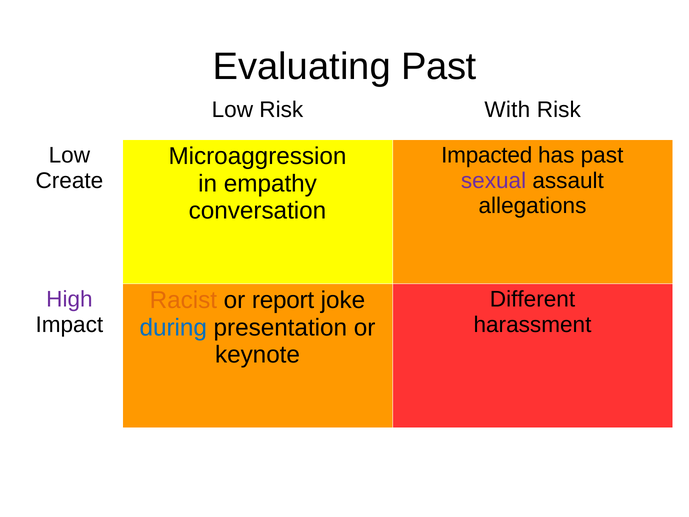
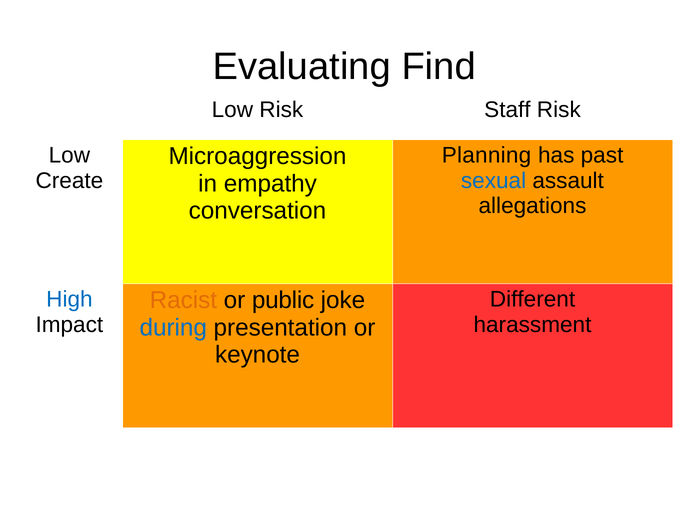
Evaluating Past: Past -> Find (439, 66)
With: With -> Staff (507, 110)
Impacted: Impacted -> Planning (487, 155)
sexual colour: purple -> blue (494, 181)
High colour: purple -> blue (69, 299)
report: report -> public (283, 300)
